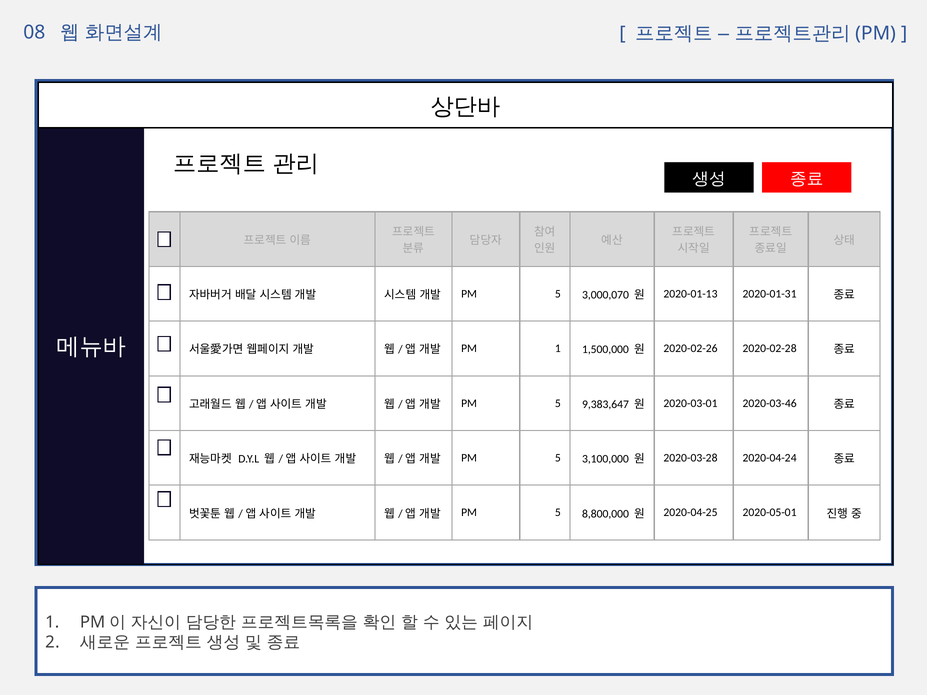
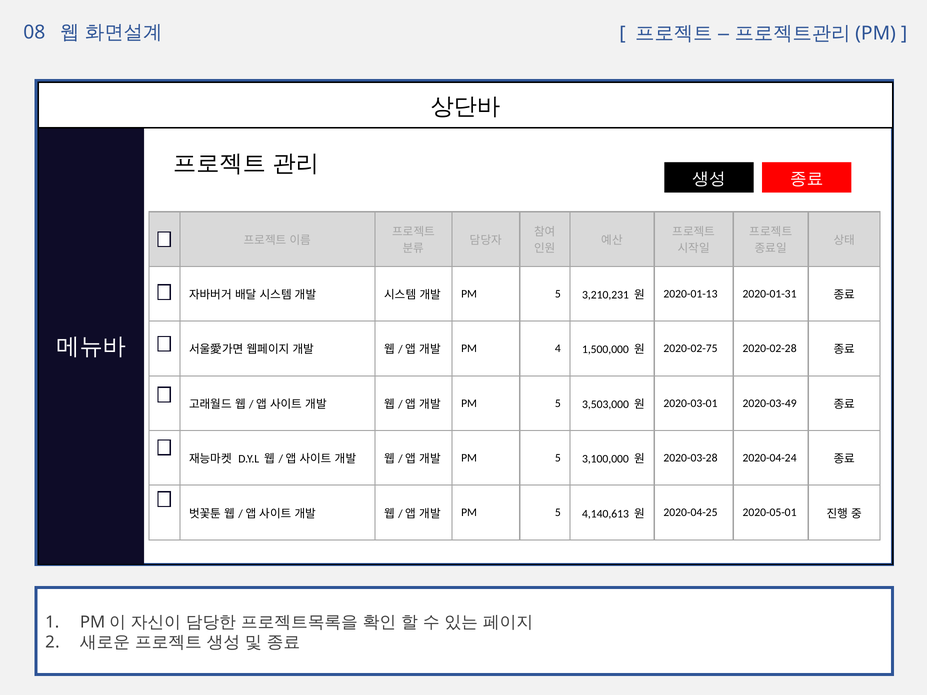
3,000,070: 3,000,070 -> 3,210,231 (605, 295)
PM 1: 1 -> 4 (558, 349)
2020-02-26: 2020-02-26 -> 2020-02-75 (691, 349)
9,383,647: 9,383,647 -> 3,503,000 (605, 404)
2020-03-46: 2020-03-46 -> 2020-03-49 (770, 403)
8,800,000: 8,800,000 -> 4,140,613 (605, 514)
